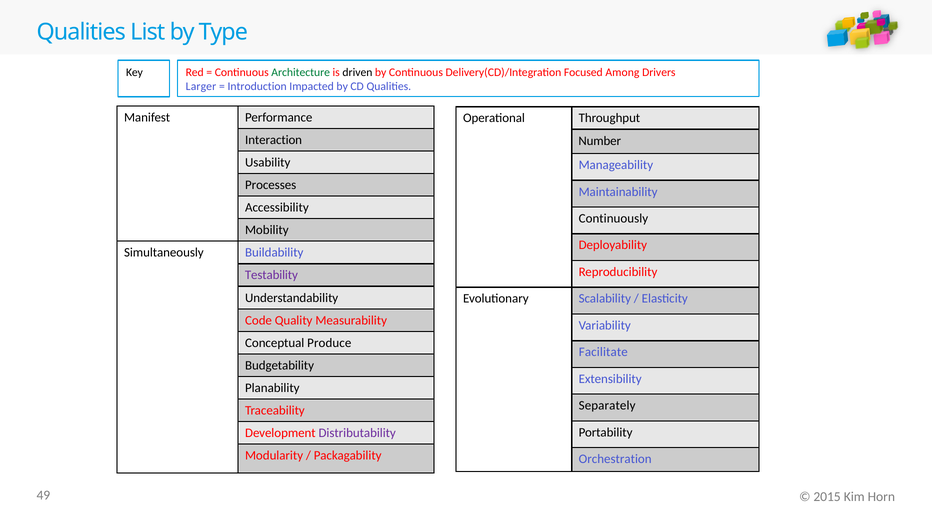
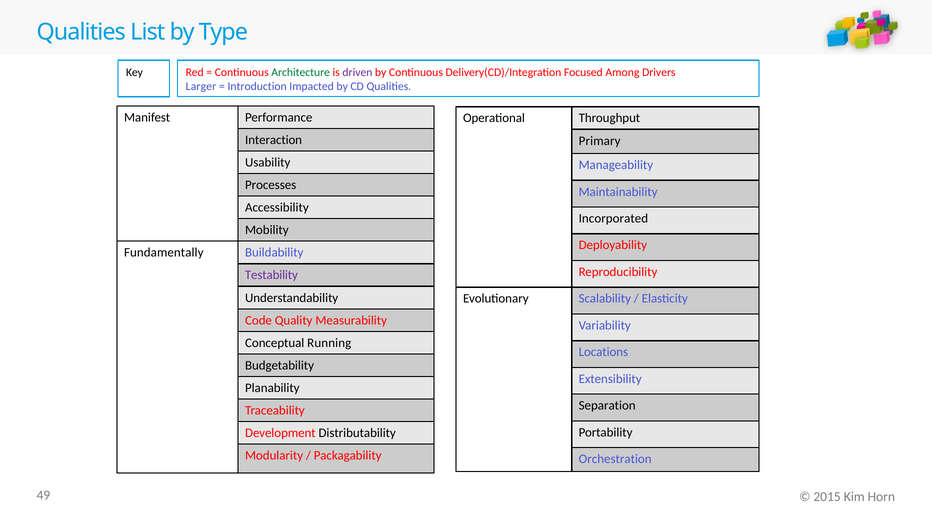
driven colour: black -> purple (357, 72)
Number: Number -> Primary (600, 141)
Continuously: Continuously -> Incorporated (613, 219)
Simultaneously: Simultaneously -> Fundamentally (164, 253)
Produce: Produce -> Running (329, 343)
Facilitate: Facilitate -> Locations (603, 352)
Separately: Separately -> Separation (607, 406)
Distributability colour: purple -> black (357, 433)
